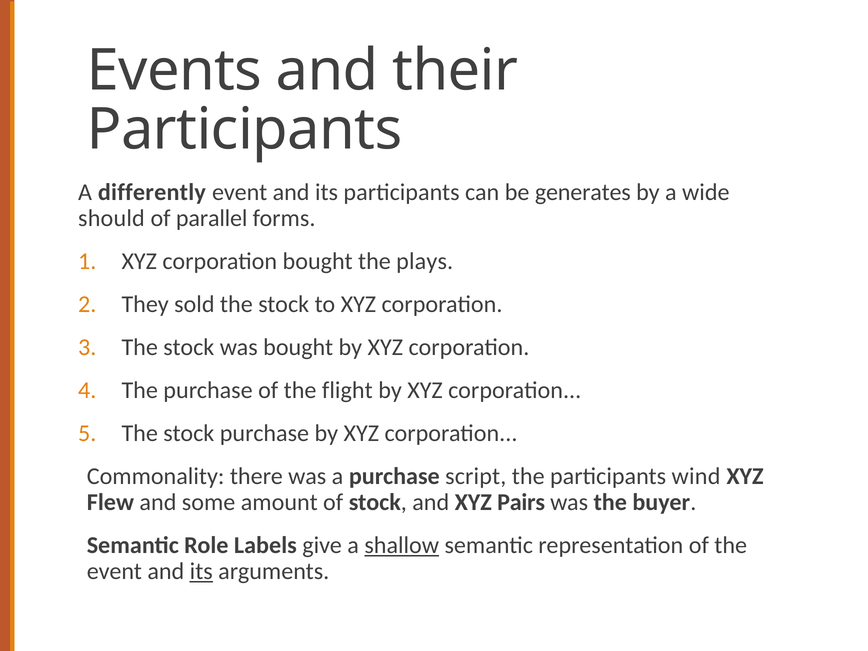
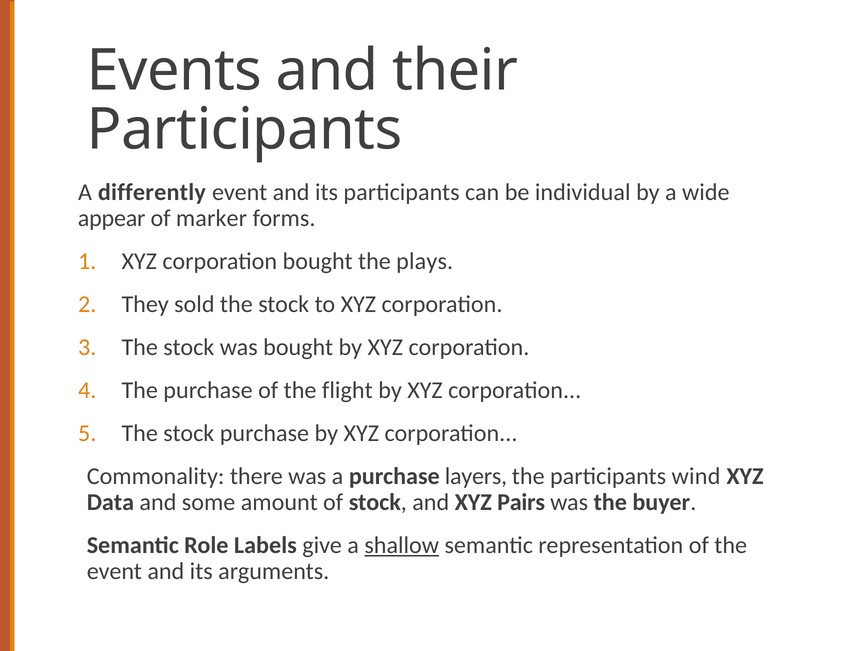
generates: generates -> individual (583, 192)
should: should -> appear (112, 219)
parallel: parallel -> marker (212, 219)
script: script -> layers (476, 476)
Flew: Flew -> Data (110, 502)
its underline: present -> none (201, 571)
